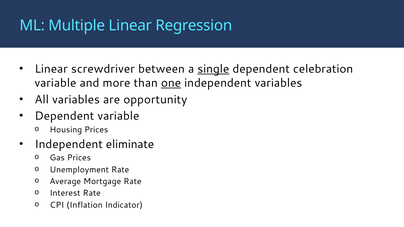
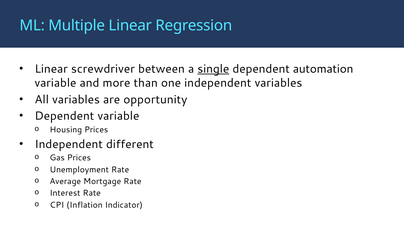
celebration: celebration -> automation (323, 69)
one underline: present -> none (171, 83)
eliminate: eliminate -> different (130, 144)
